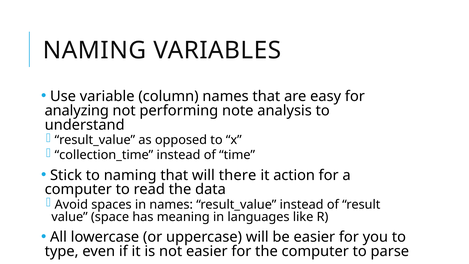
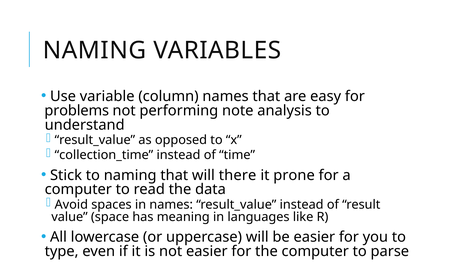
analyzing: analyzing -> problems (77, 111)
action: action -> prone (294, 175)
